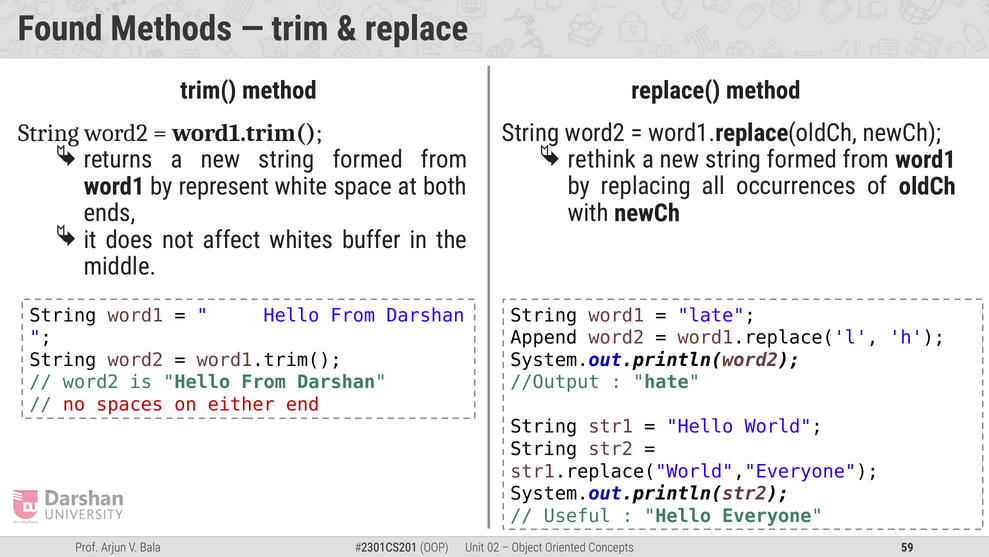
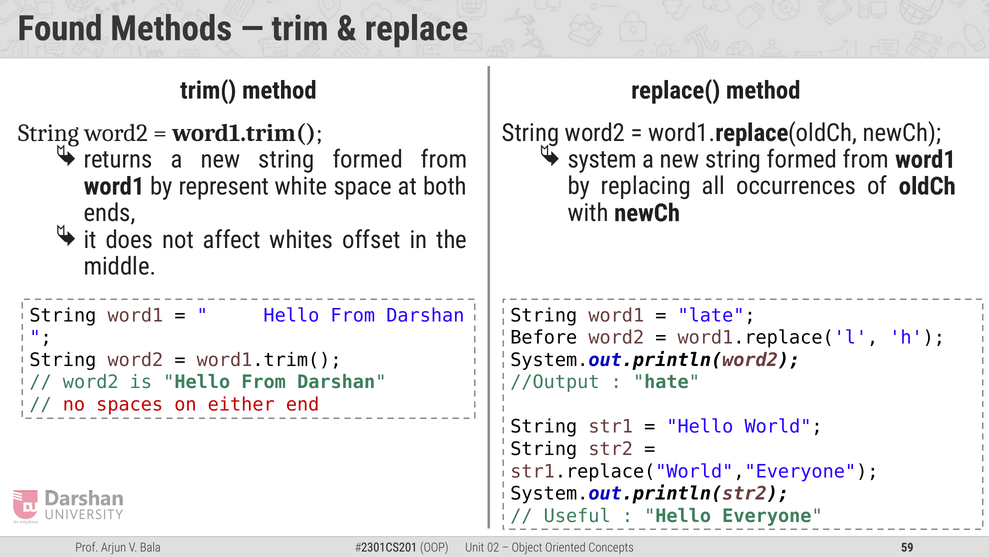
rethink: rethink -> system (602, 159)
buffer: buffer -> offset (371, 240)
Append: Append -> Before (544, 337)
